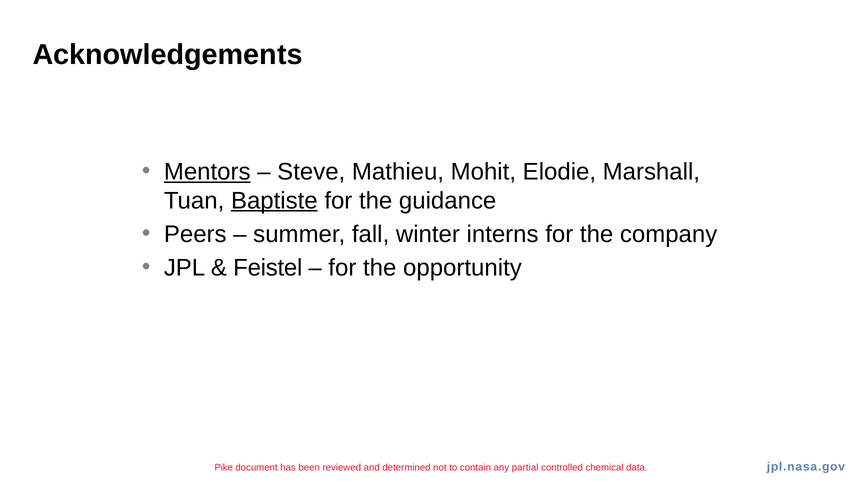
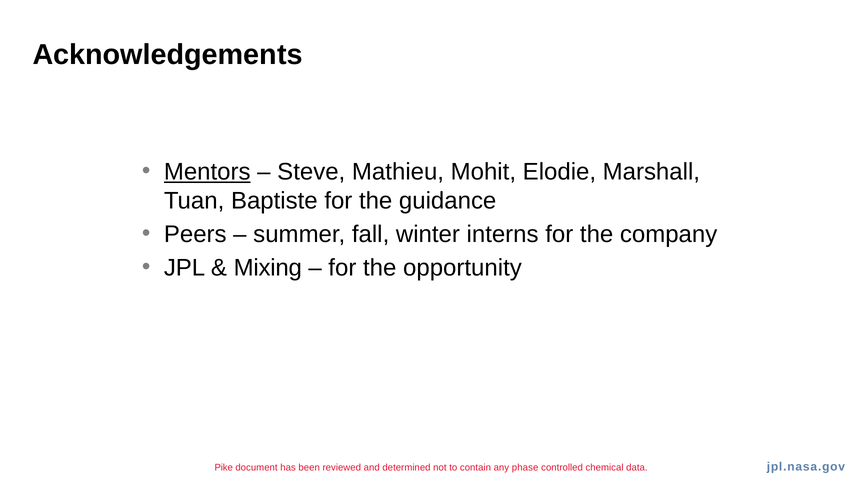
Baptiste underline: present -> none (274, 200)
Feistel: Feistel -> Mixing (268, 267)
partial: partial -> phase (525, 467)
